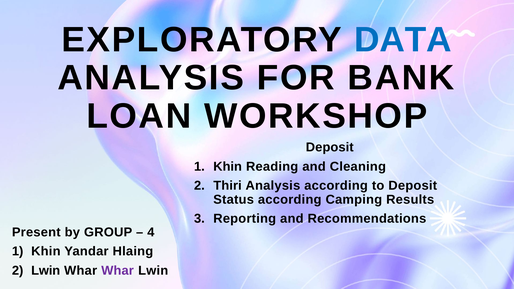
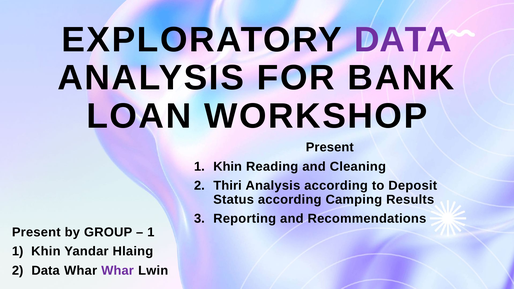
DATA colour: blue -> purple (403, 40)
Deposit: Deposit -> Present (330, 147)
4: 4 -> 1 (151, 232)
2 Lwin: Lwin -> Data (46, 271)
